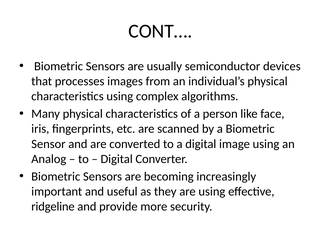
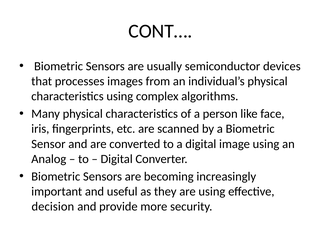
ridgeline: ridgeline -> decision (53, 206)
